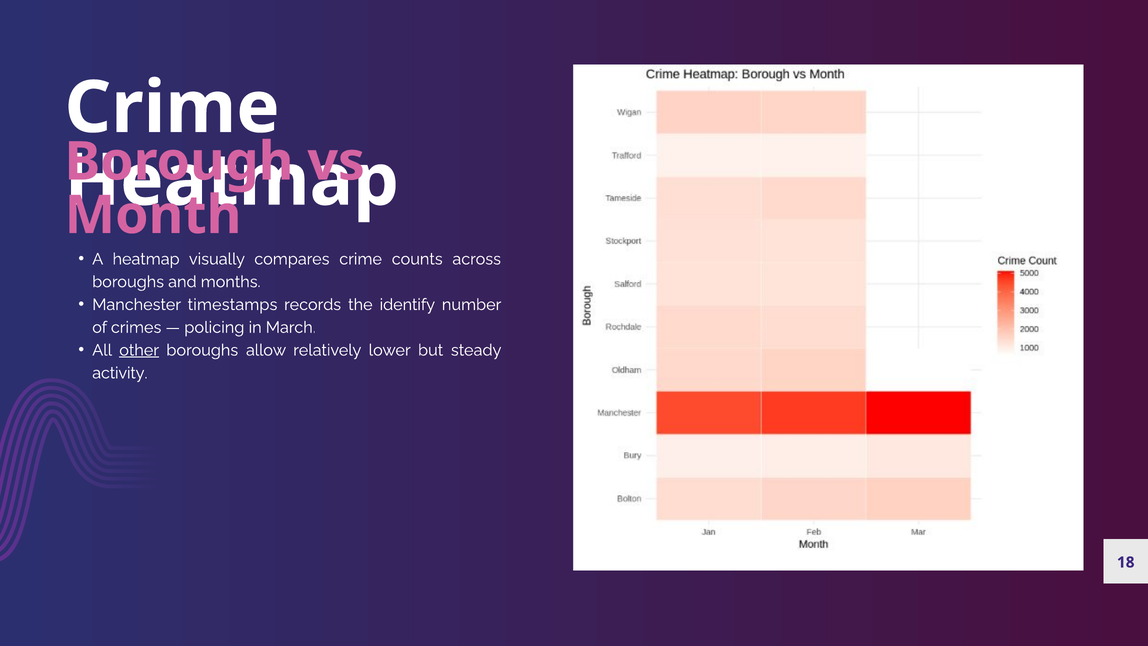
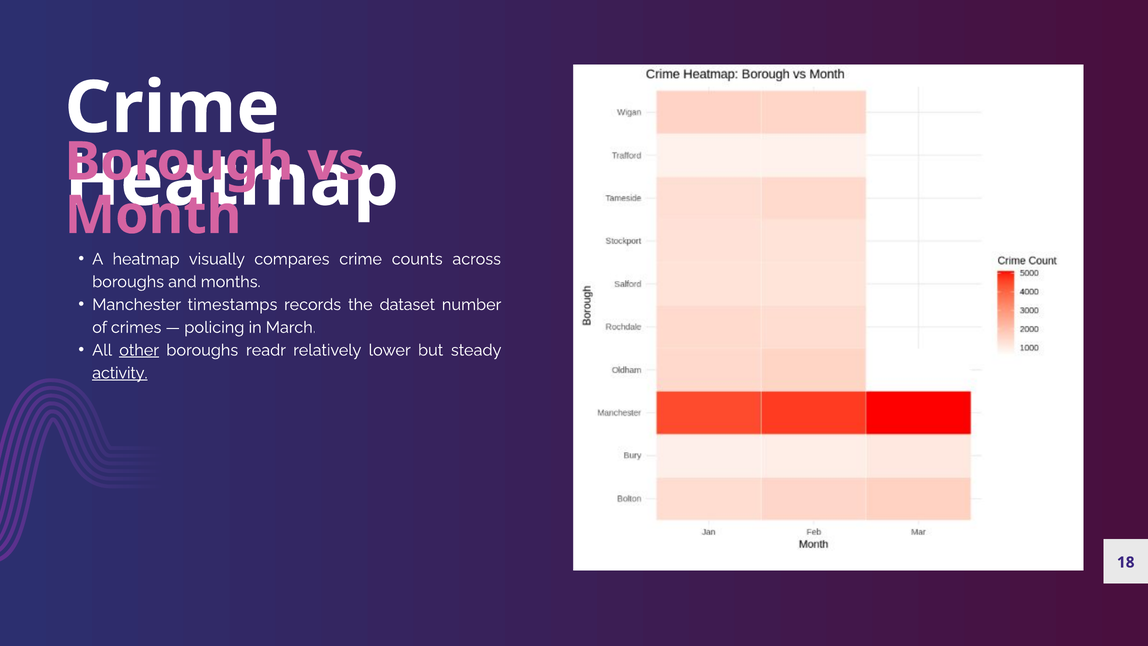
identify: identify -> dataset (407, 305)
allow: allow -> readr (266, 350)
activity underline: none -> present (120, 373)
